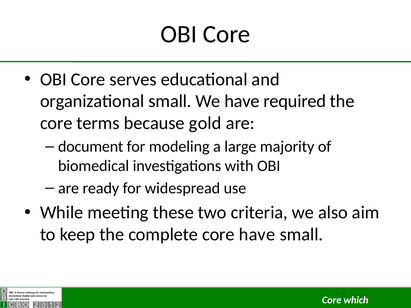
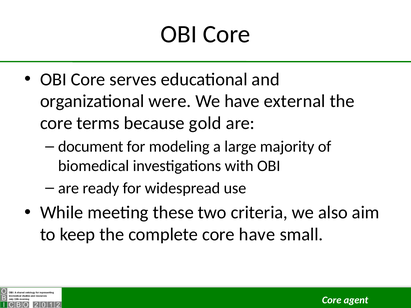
organizational small: small -> were (170, 101)
required: required -> external (295, 101)
which: which -> agent (356, 300)
